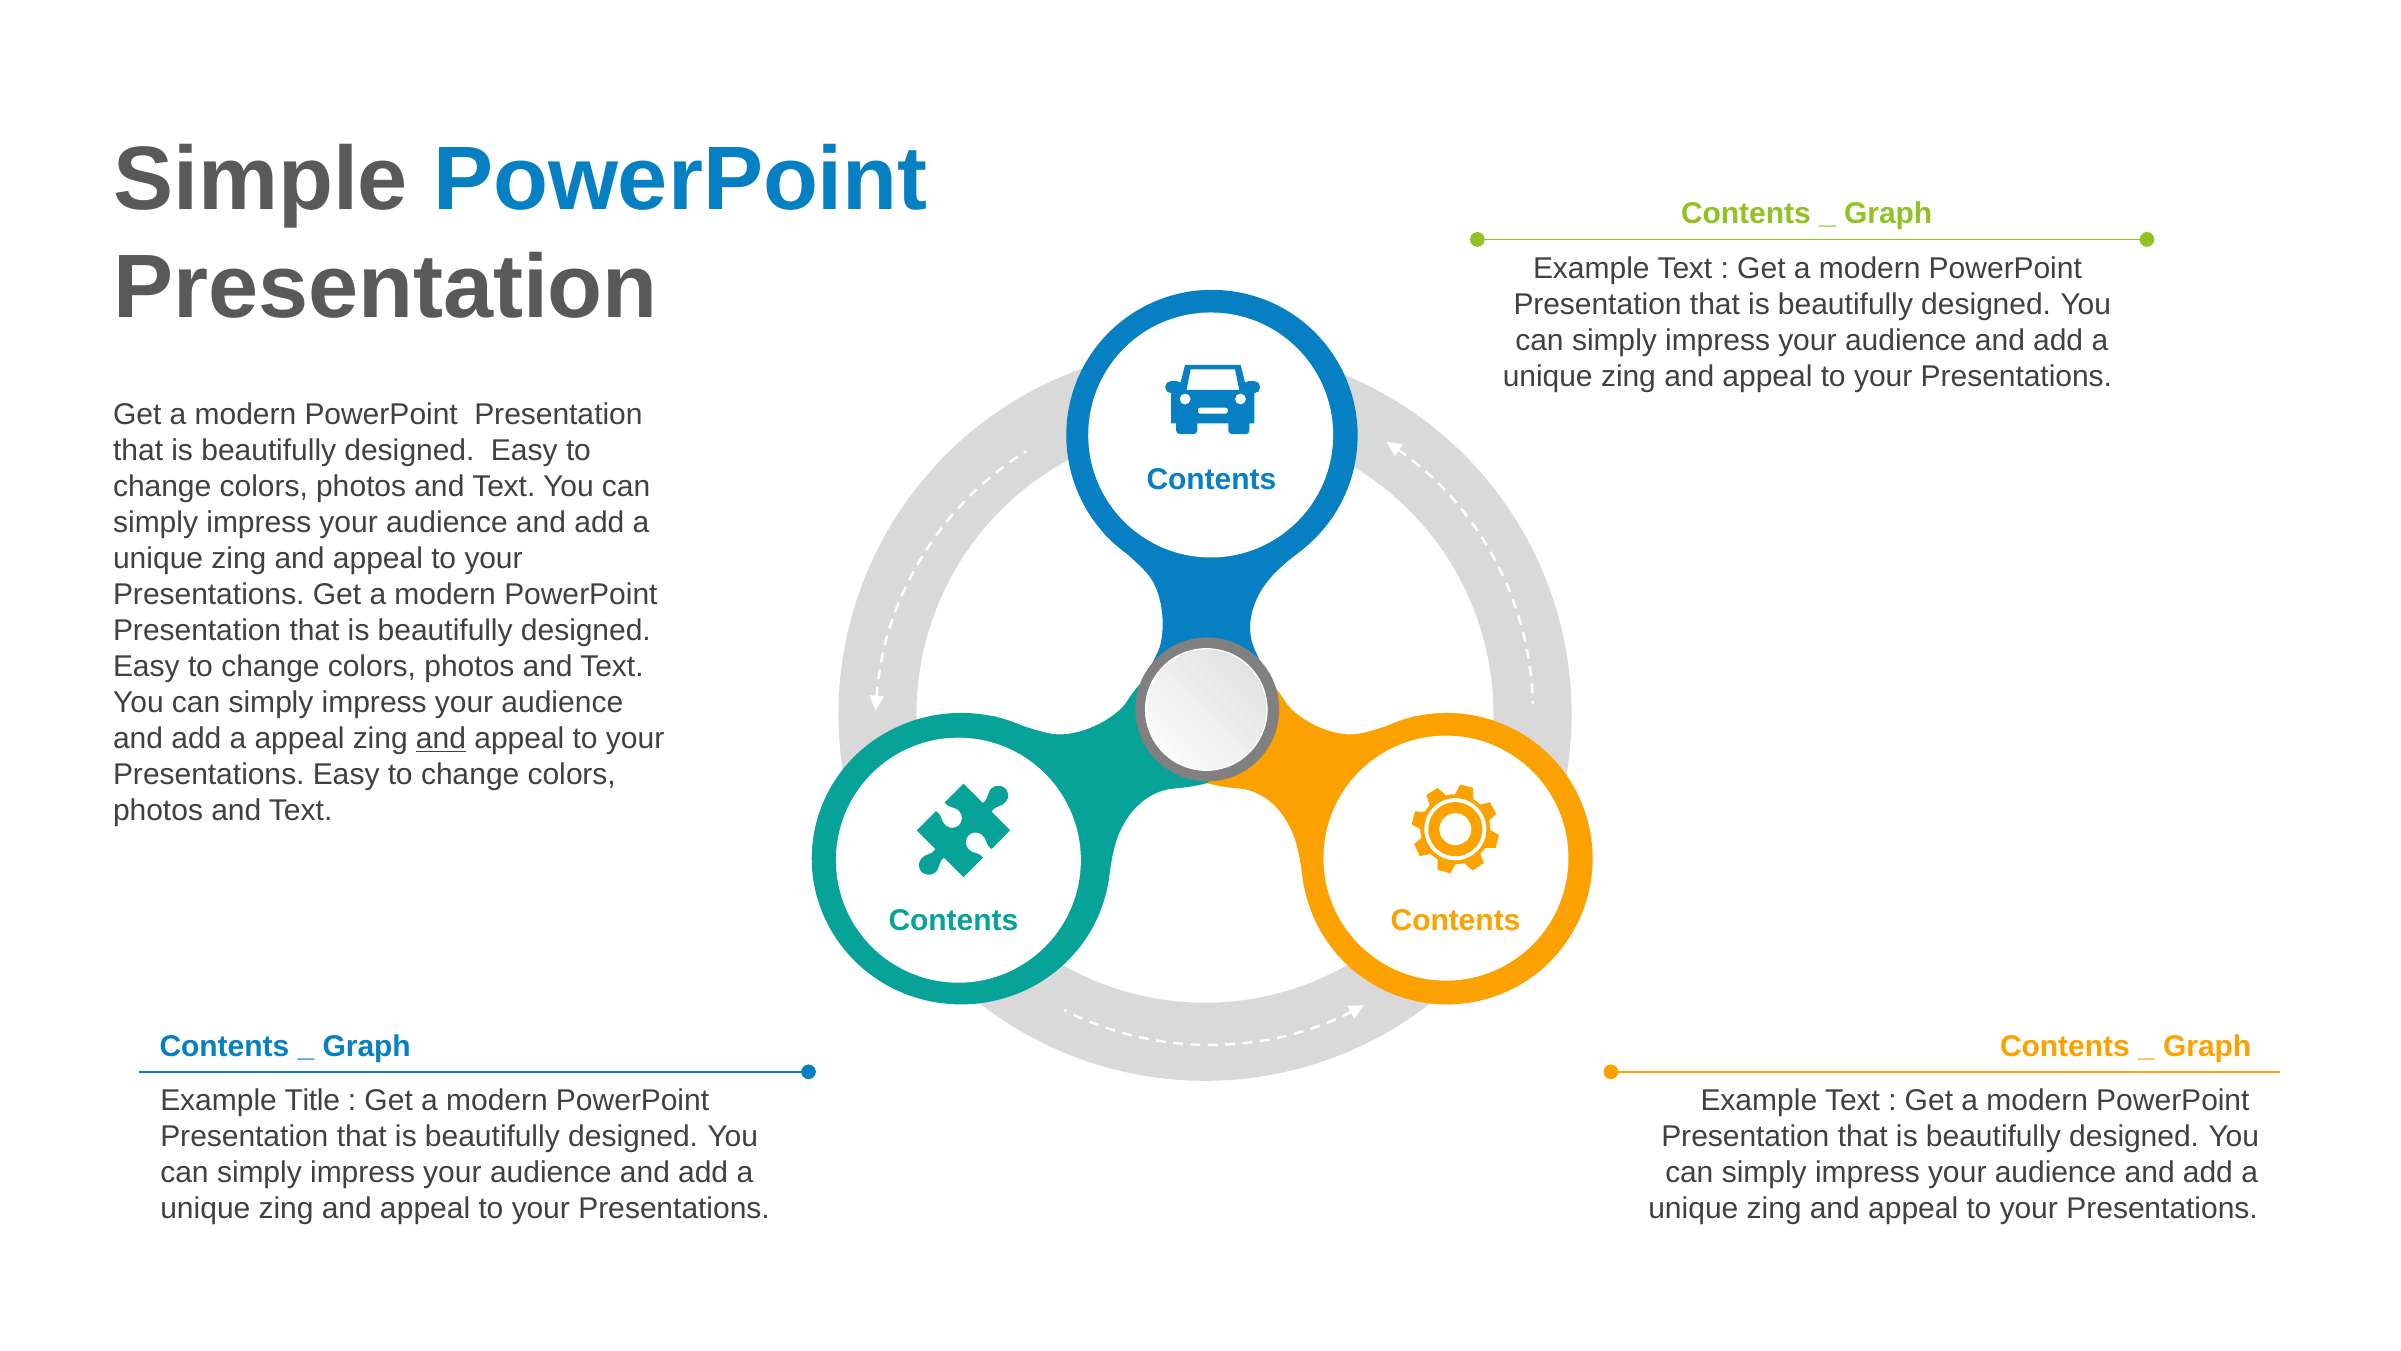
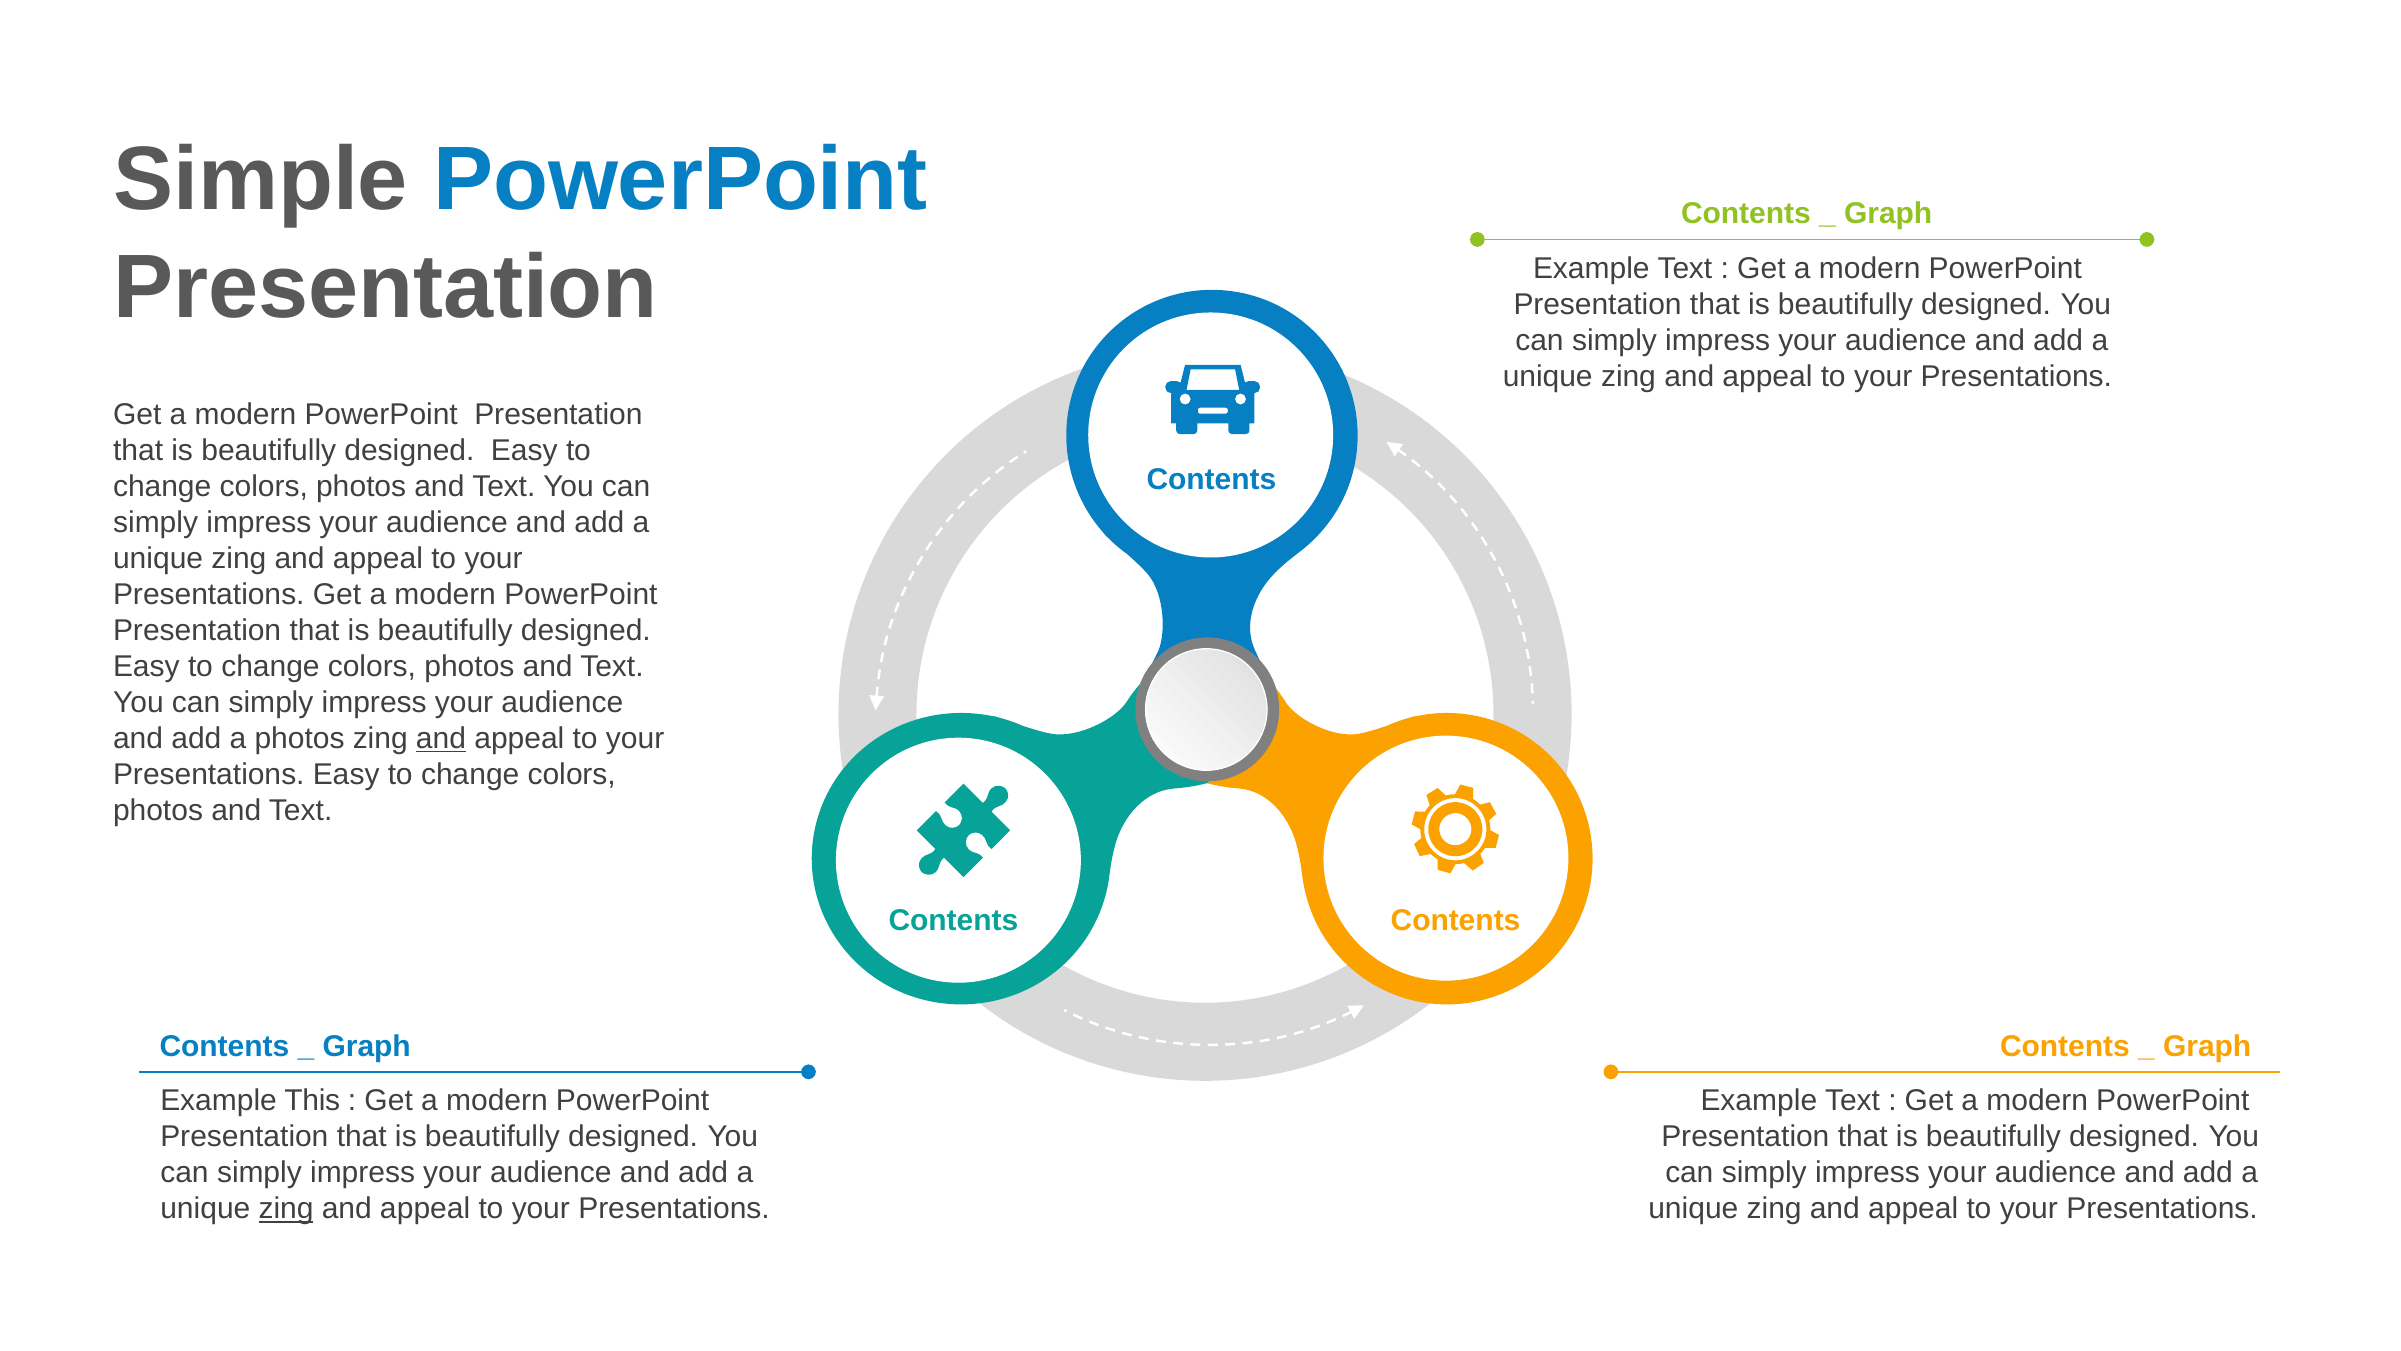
a appeal: appeal -> photos (300, 738)
Title: Title -> This (312, 1100)
zing underline: none -> present (286, 1208)
